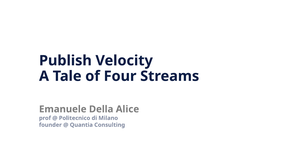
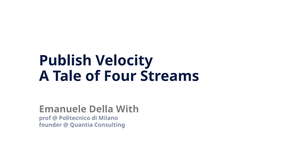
Alice: Alice -> With (127, 110)
